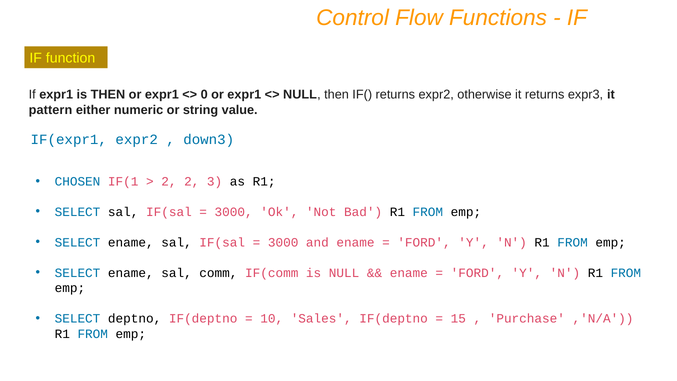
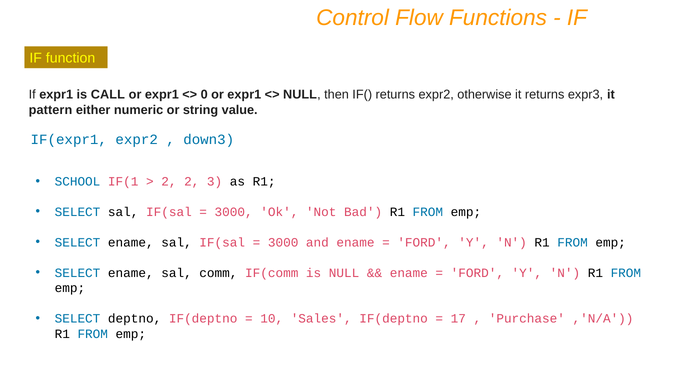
is THEN: THEN -> CALL (108, 95)
CHOSEN: CHOSEN -> SCHOOL (78, 181)
15: 15 -> 17 (458, 318)
